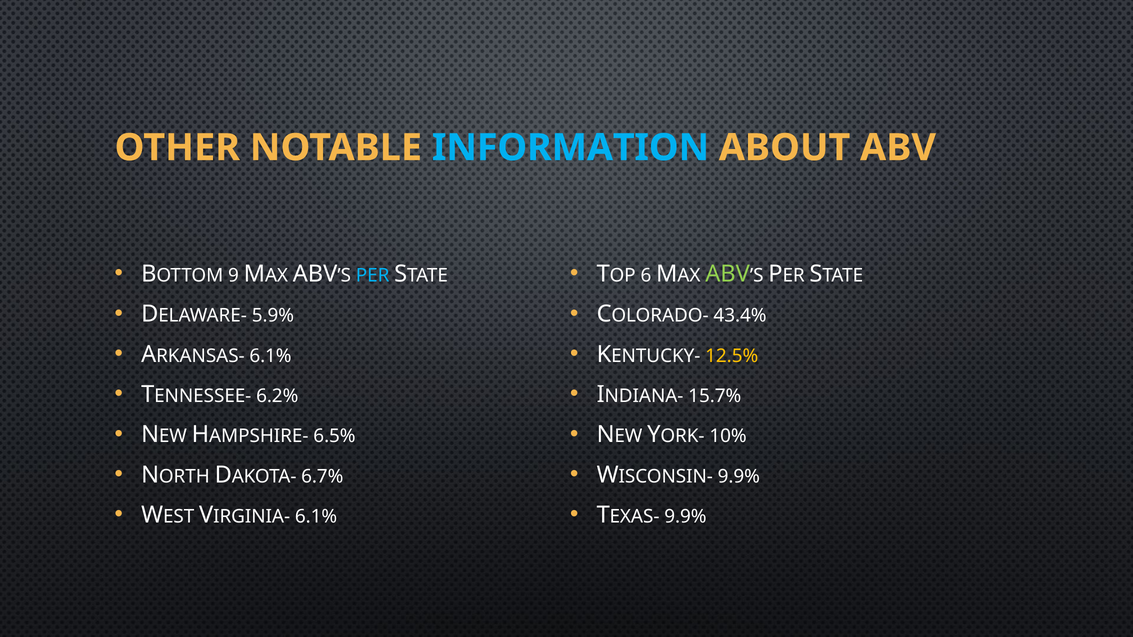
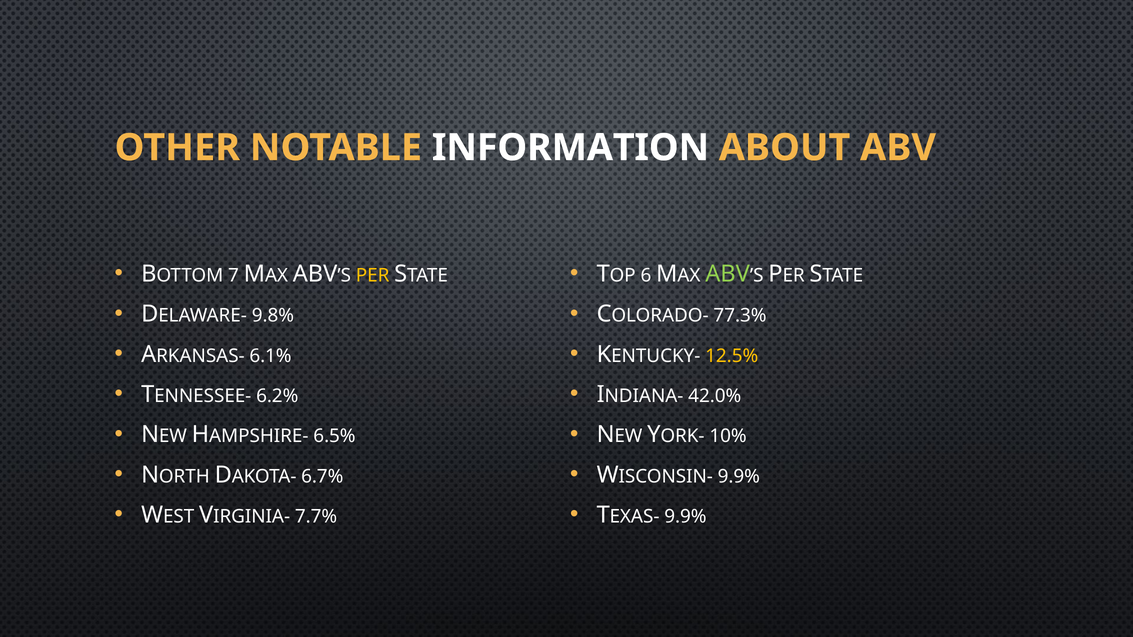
INFORMATION colour: light blue -> white (571, 148)
9: 9 -> 7 (233, 276)
PER colour: light blue -> yellow (373, 276)
5.9%: 5.9% -> 9.8% (273, 316)
43.4%: 43.4% -> 77.3% (740, 316)
15.7%: 15.7% -> 42.0% (715, 396)
6.1%: 6.1% -> 7.7% (316, 517)
